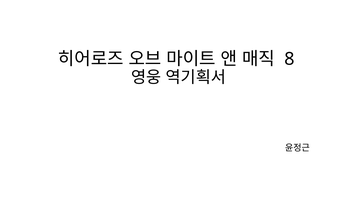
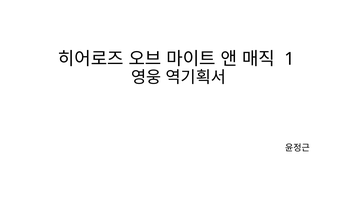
8: 8 -> 1 (289, 59)
